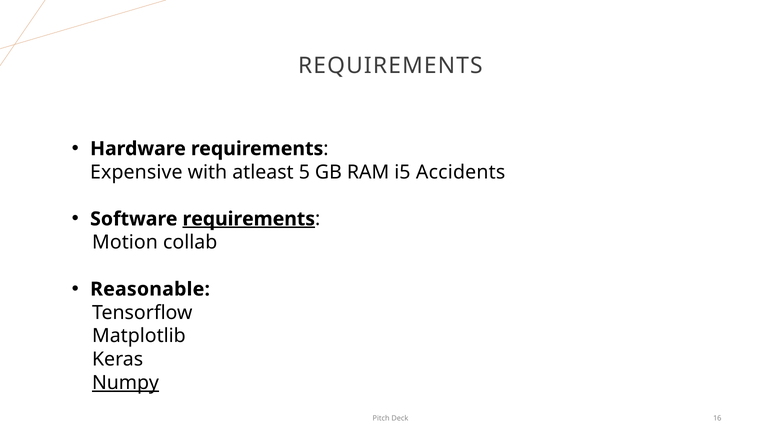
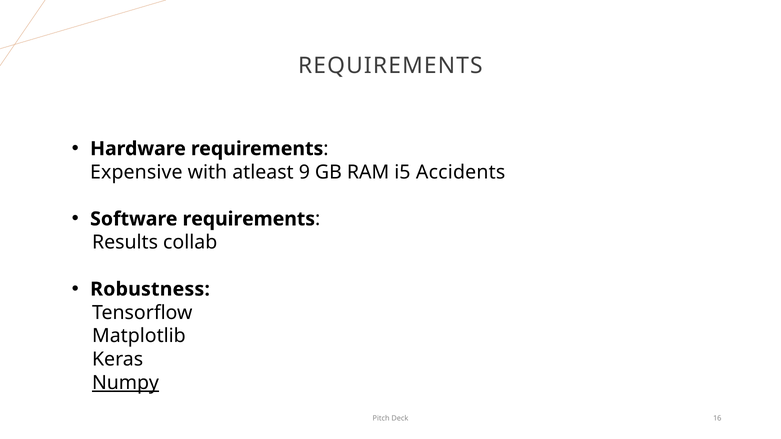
5: 5 -> 9 (304, 172)
requirements underline: present -> none (249, 219)
Motion: Motion -> Results (125, 243)
Reasonable: Reasonable -> Robustness (150, 289)
